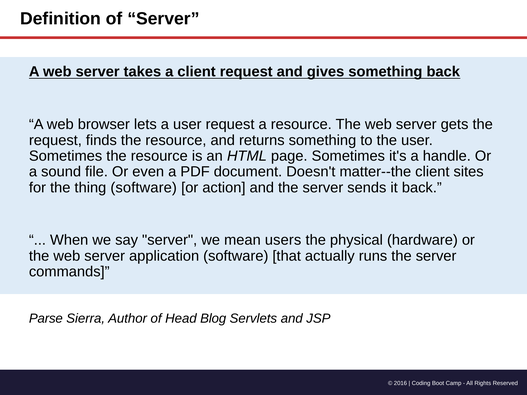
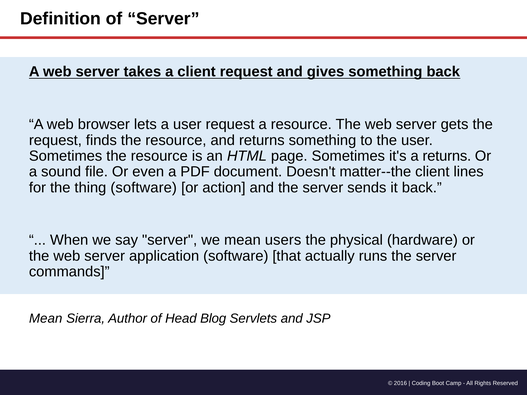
a handle: handle -> returns (447, 156)
sites: sites -> lines (469, 172)
Parse: Parse -> Mean (46, 319)
